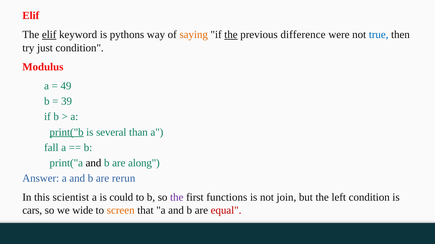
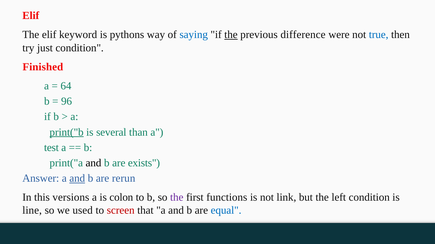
elif underline: present -> none (49, 35)
saying colour: orange -> blue (194, 35)
Modulus: Modulus -> Finished (43, 67)
49: 49 -> 64 (66, 86)
39: 39 -> 96 (67, 102)
fall: fall -> test (51, 148)
along: along -> exists (144, 163)
and underline: none -> present (77, 179)
scientist: scientist -> versions (71, 198)
could: could -> colon (121, 198)
join: join -> link (286, 198)
cars: cars -> line (32, 211)
wide: wide -> used (83, 211)
screen colour: orange -> red (121, 211)
equal colour: red -> blue (226, 211)
